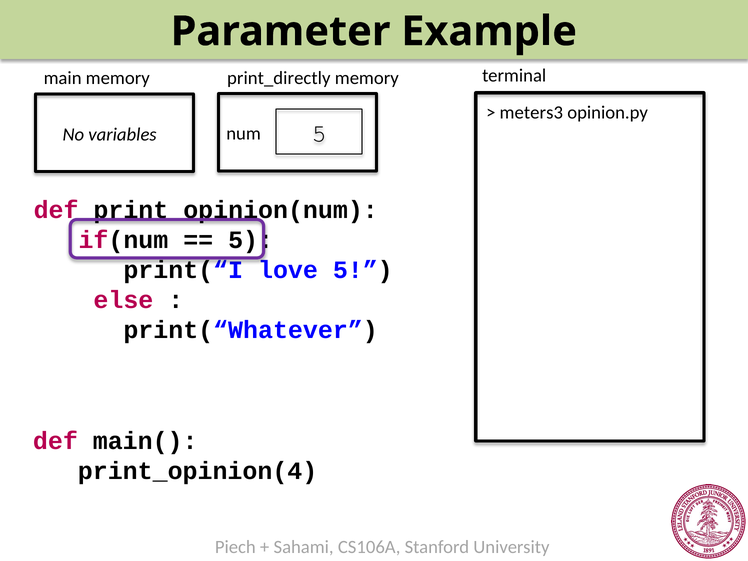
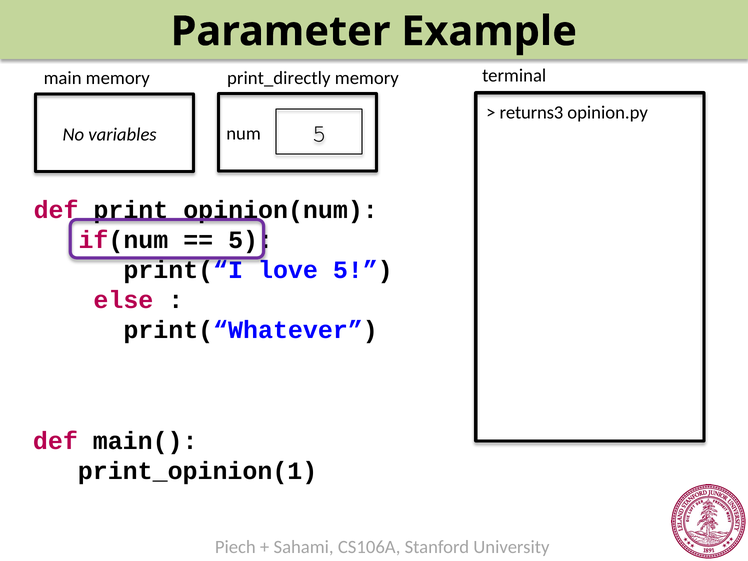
meters3: meters3 -> returns3 (531, 112)
print_opinion(4: print_opinion(4 -> print_opinion(1 (198, 471)
